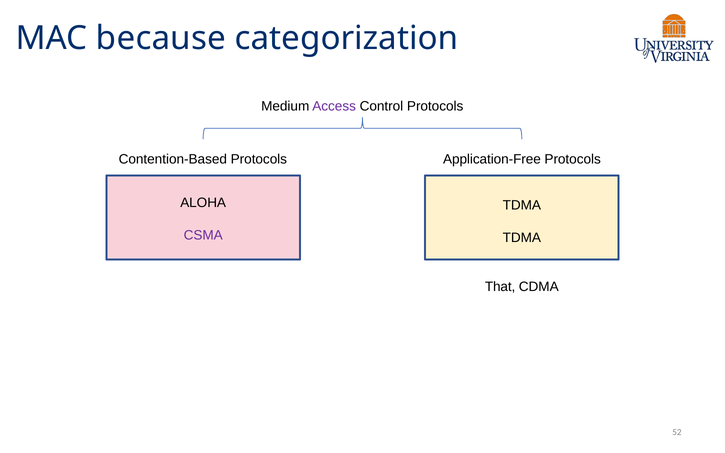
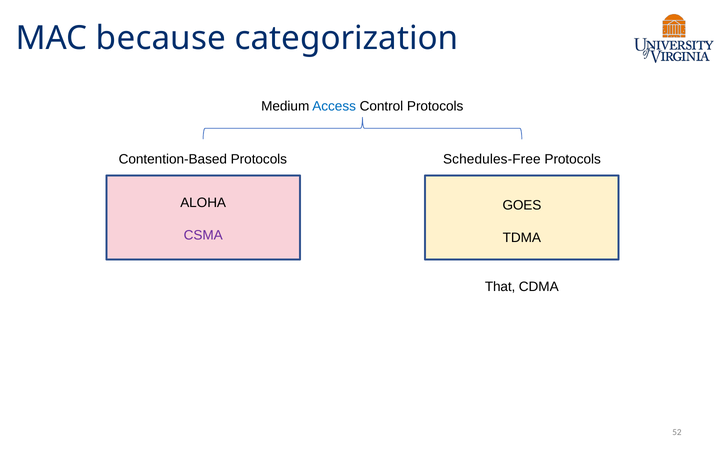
Access colour: purple -> blue (334, 106)
Application-Free: Application-Free -> Schedules-Free (492, 159)
TDMA: TDMA -> GOES (522, 205)
